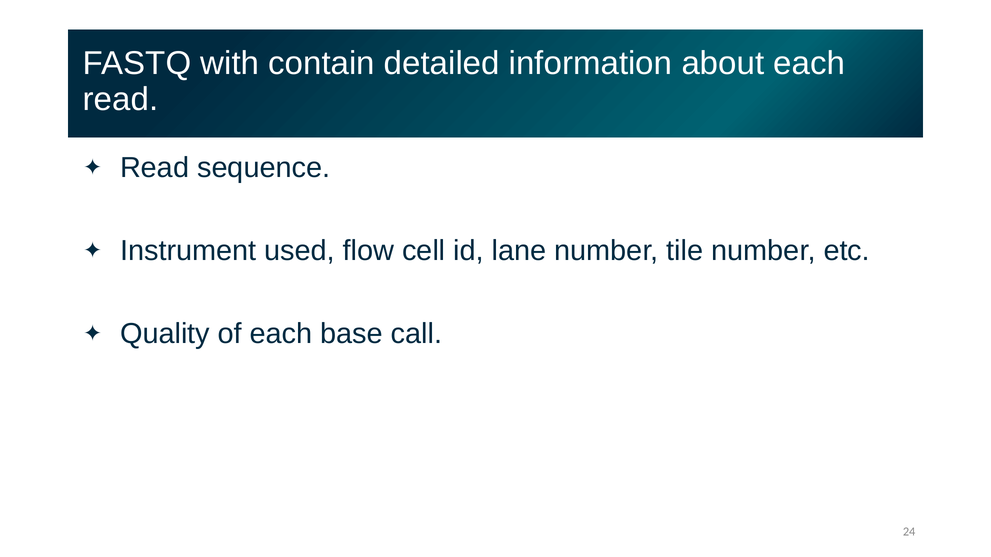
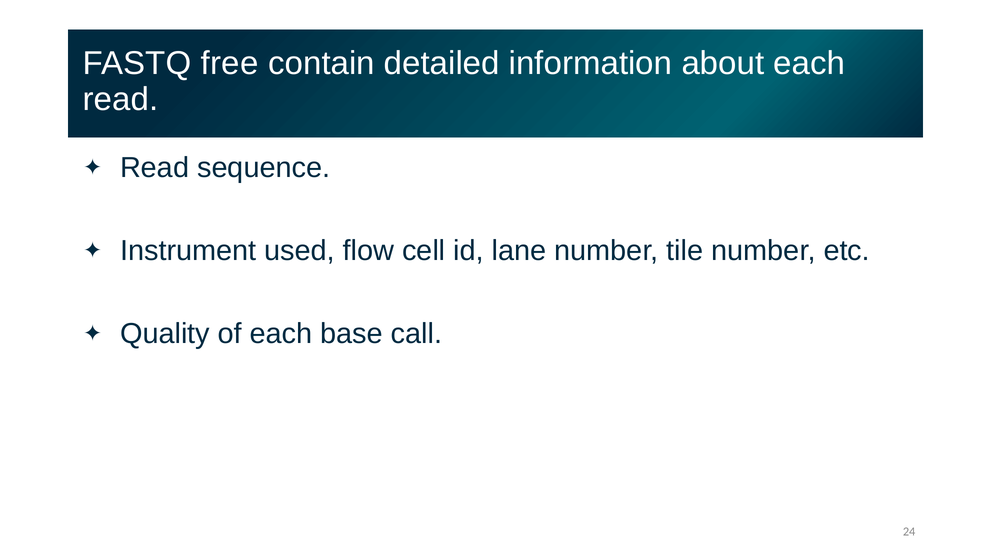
with: with -> free (230, 64)
